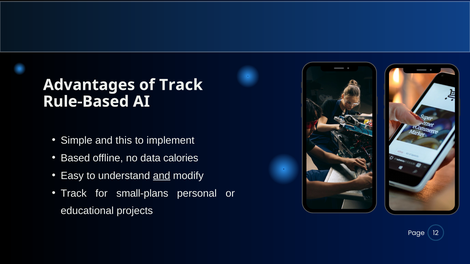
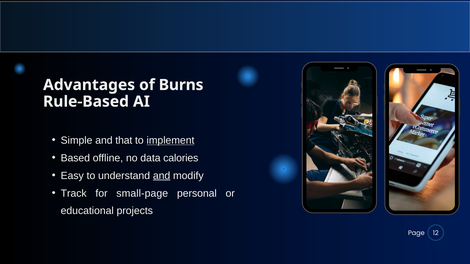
of Track: Track -> Burns (181, 85)
this: this -> that (124, 141)
implement underline: none -> present (170, 141)
small-plans: small-plans -> small-page (142, 194)
